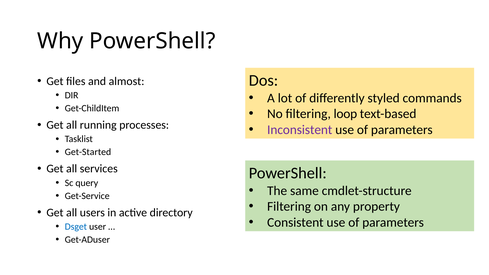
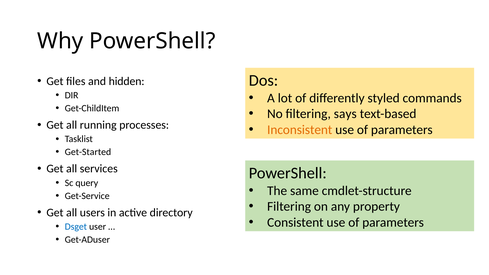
almost: almost -> hidden (127, 81)
loop: loop -> says (345, 114)
Inconsistent colour: purple -> orange (300, 130)
